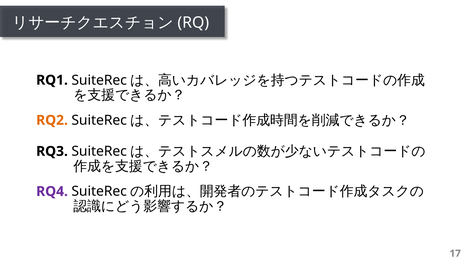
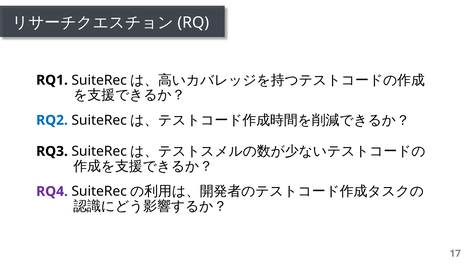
RQ2 colour: orange -> blue (52, 121)
